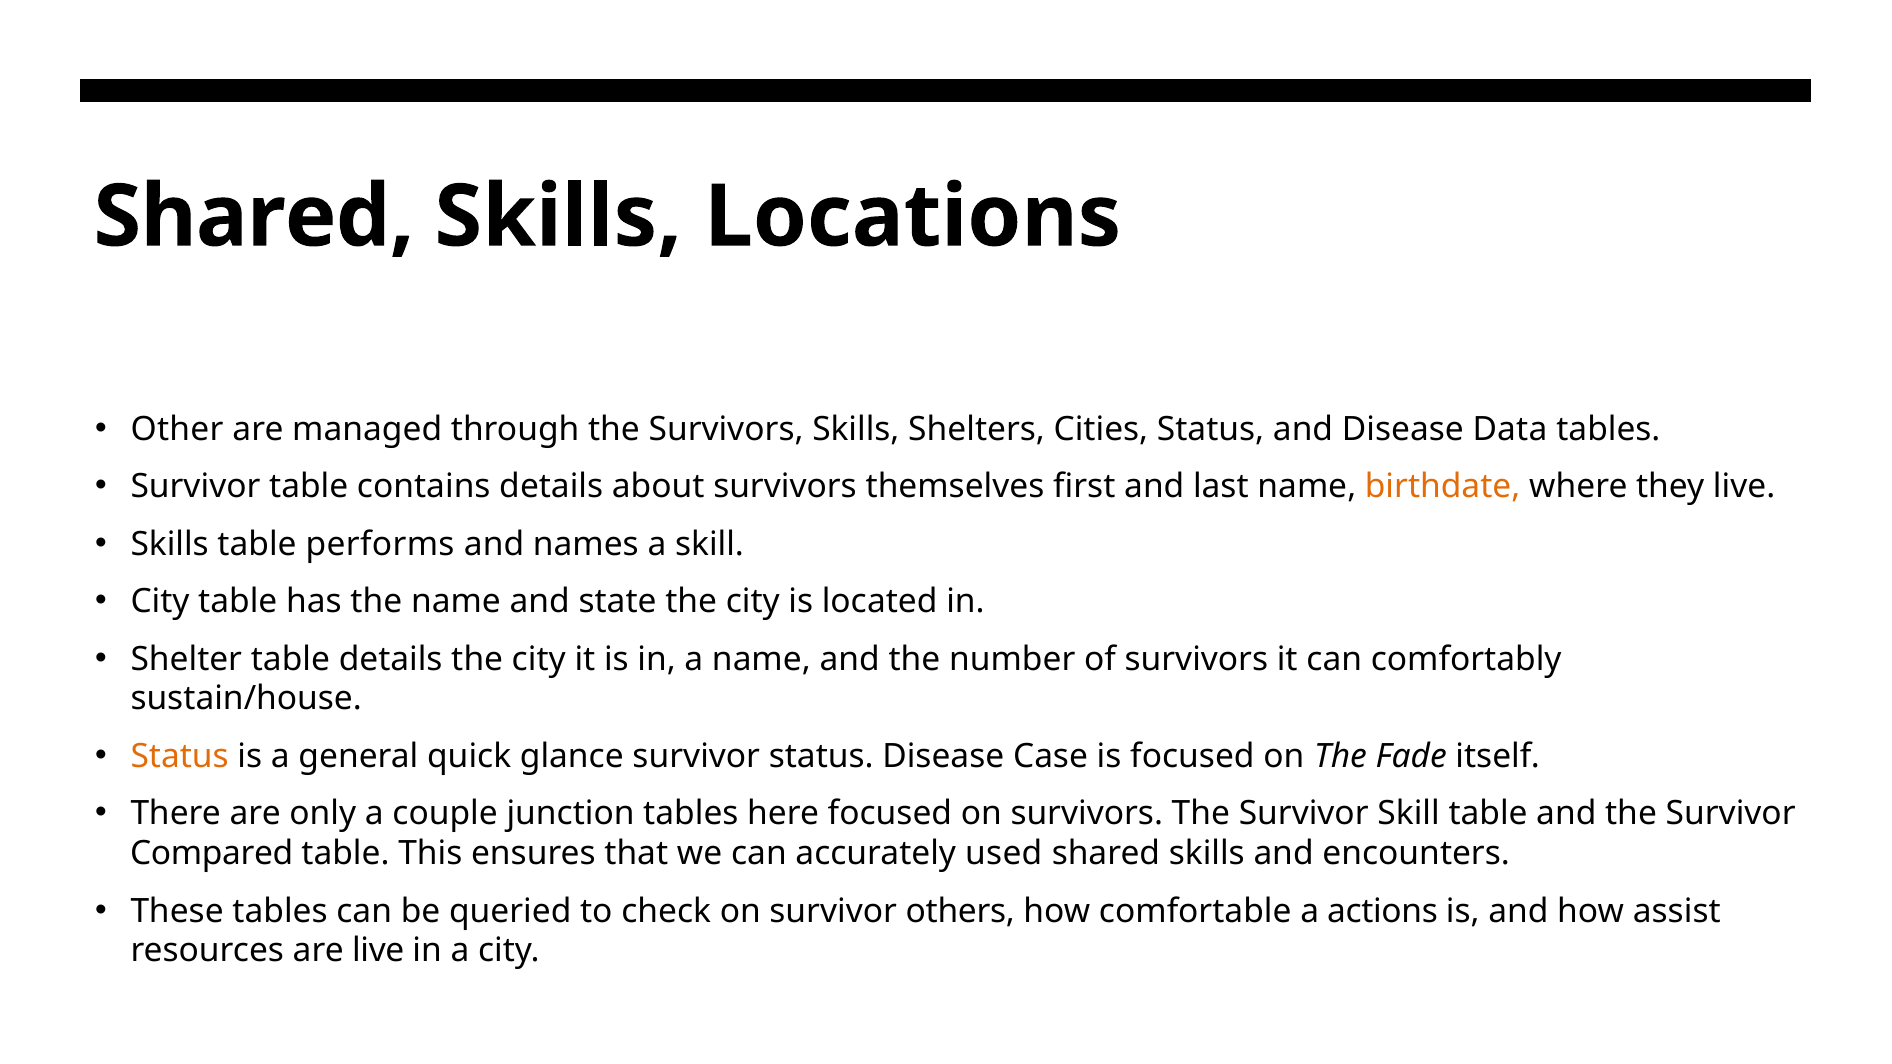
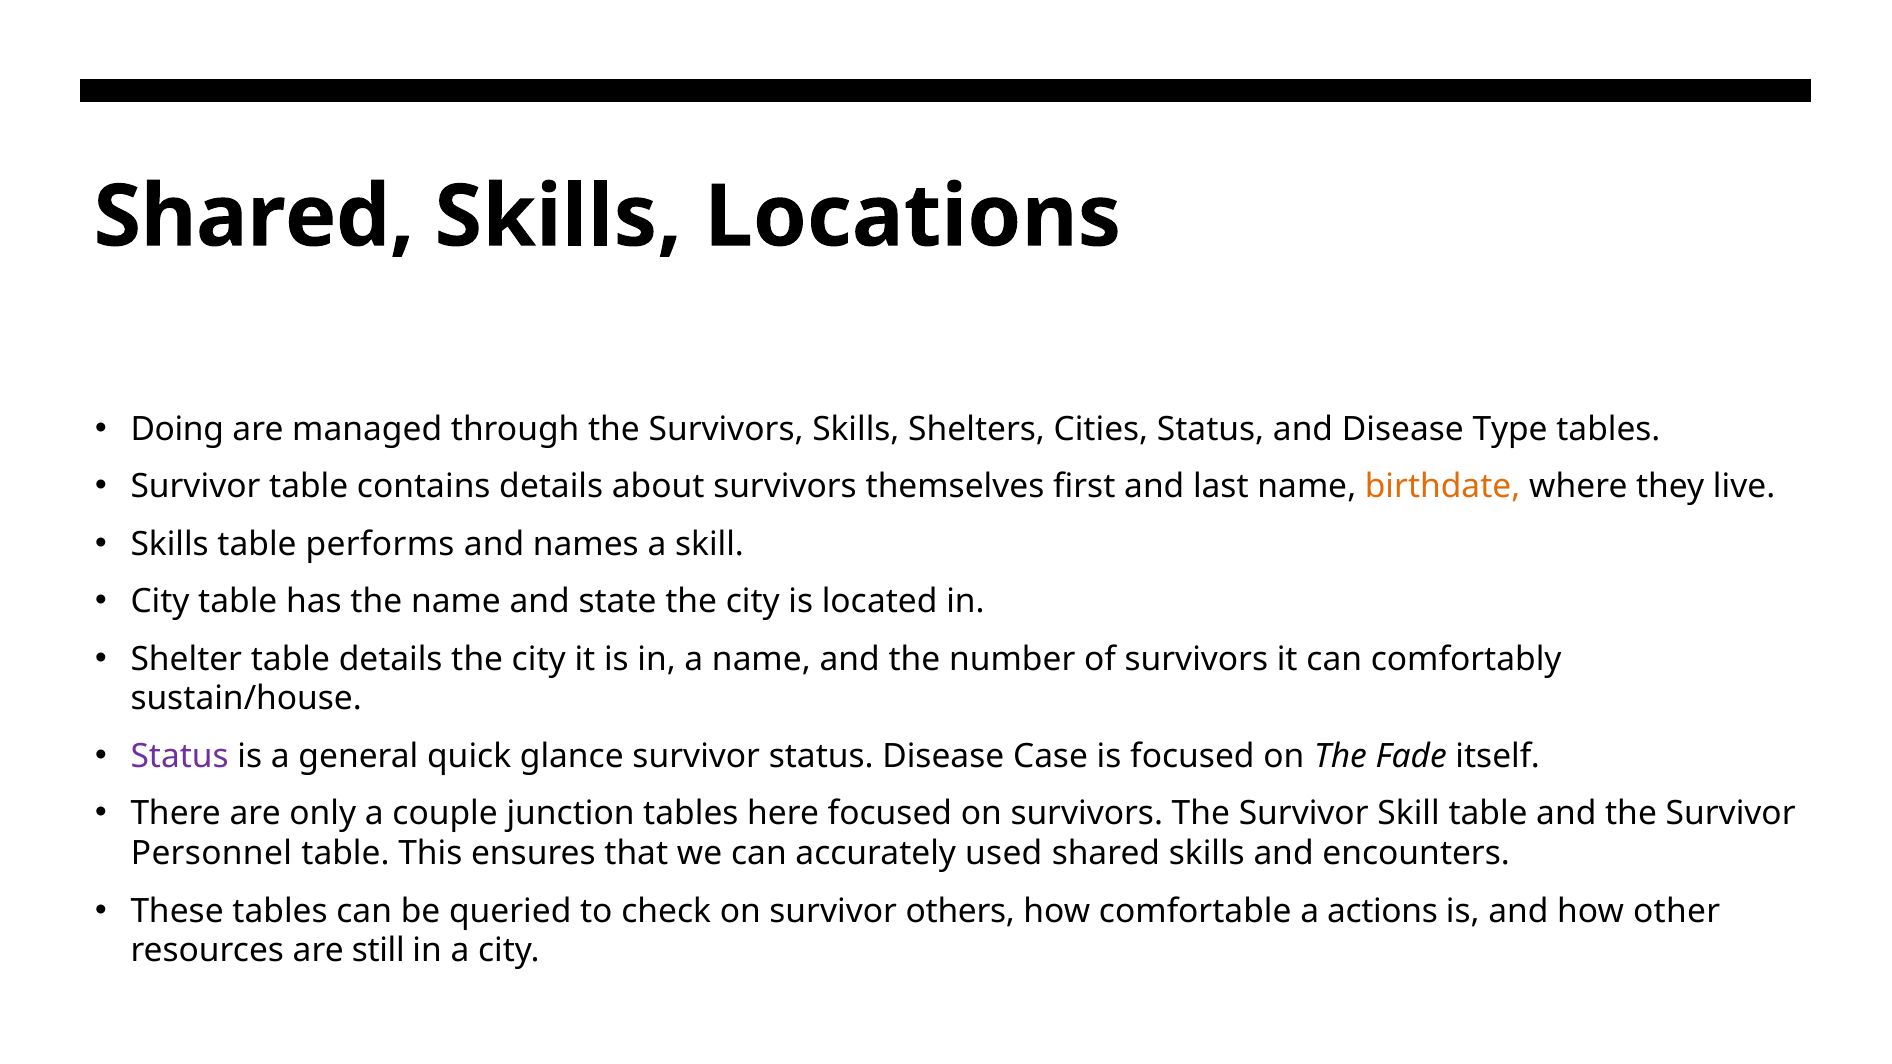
Other: Other -> Doing (177, 429)
Data: Data -> Type (1510, 429)
Status colour: orange -> purple (180, 756)
Compared: Compared -> Personnel (211, 854)
assist: assist -> other (1677, 911)
are live: live -> still (378, 951)
